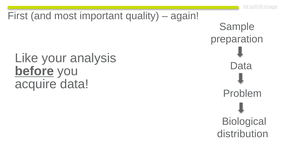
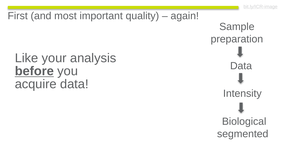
Problem: Problem -> Intensity (242, 94)
distribution: distribution -> segmented (243, 134)
